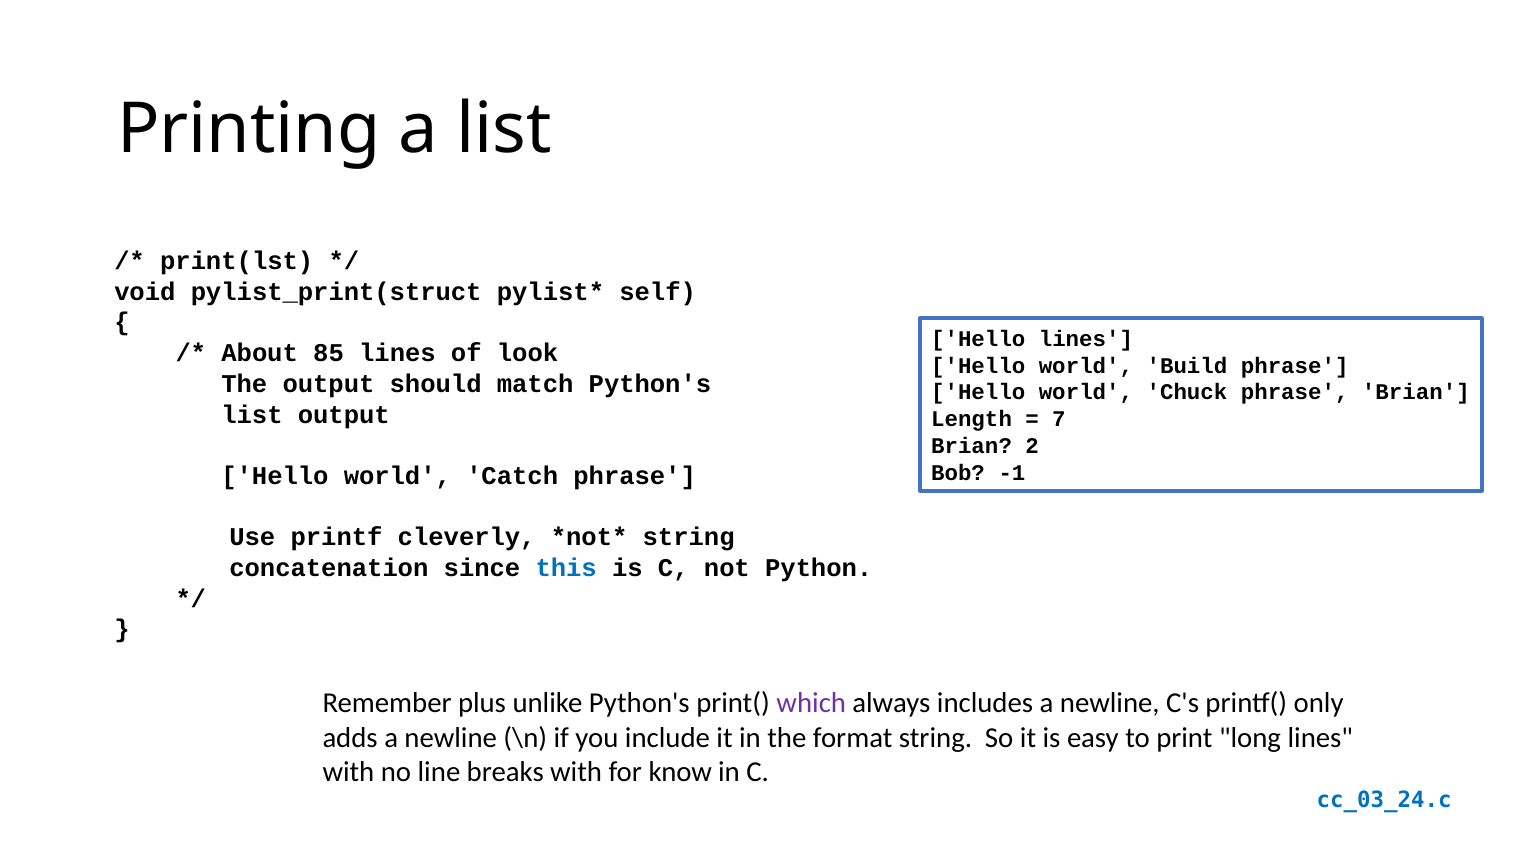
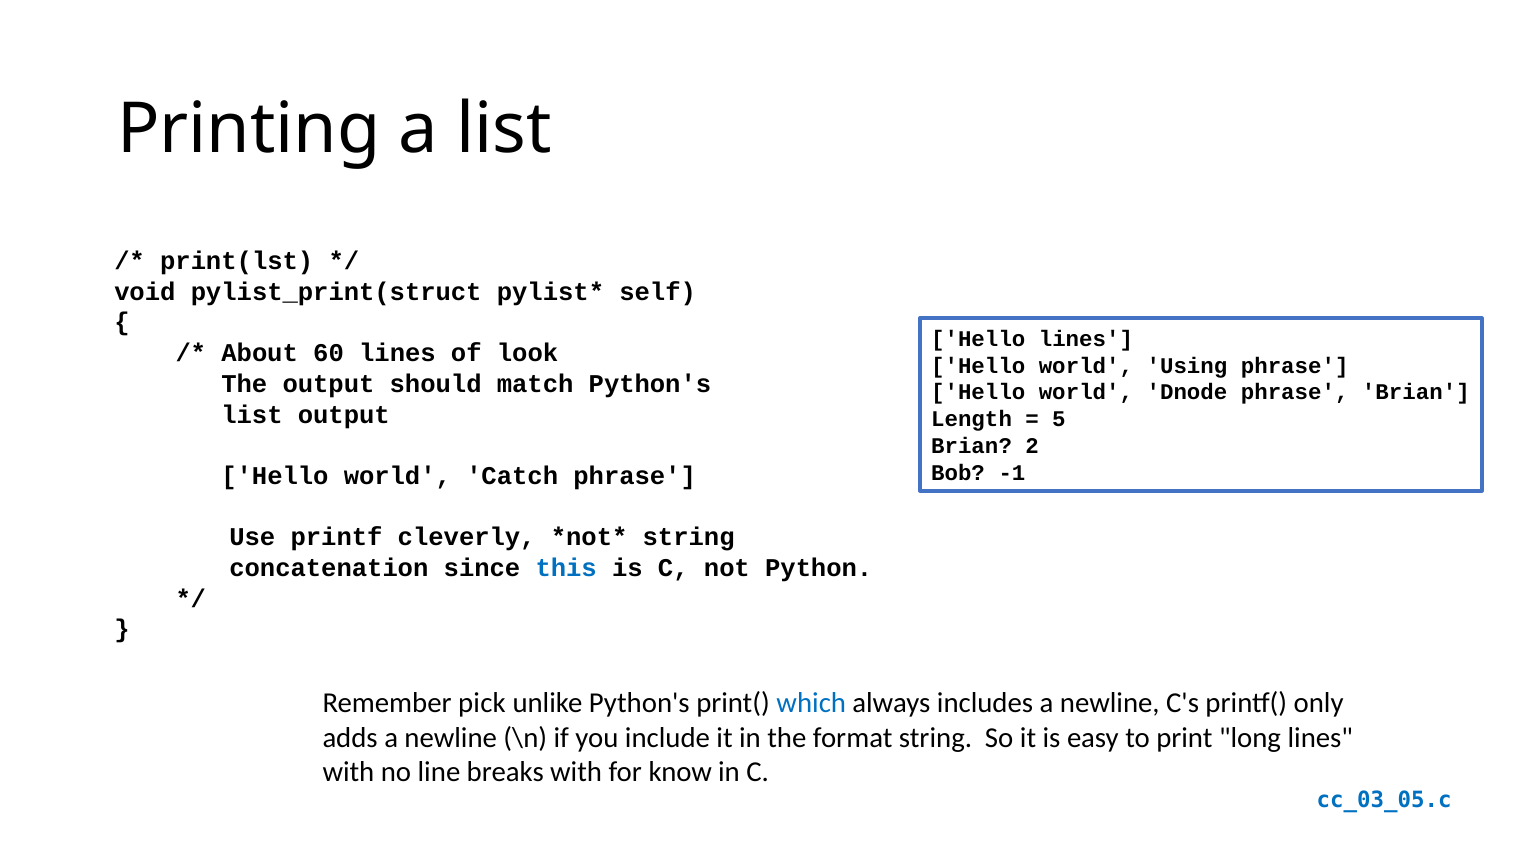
85: 85 -> 60 (329, 353)
Build: Build -> Using (1187, 366)
Chuck: Chuck -> Dnode (1187, 393)
7: 7 -> 5 (1059, 419)
plus: plus -> pick (482, 703)
which colour: purple -> blue (811, 703)
cc_03_24.c: cc_03_24.c -> cc_03_05.c (1384, 800)
